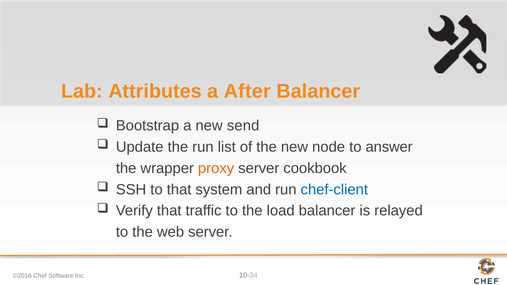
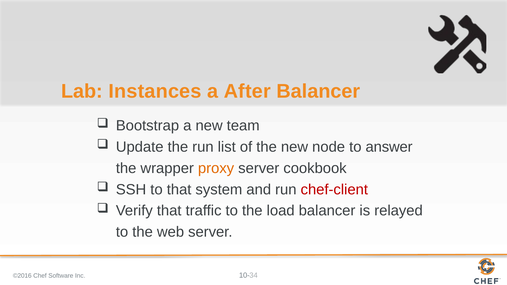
Attributes: Attributes -> Instances (155, 91)
send: send -> team (243, 126)
chef-client colour: blue -> red (334, 190)
